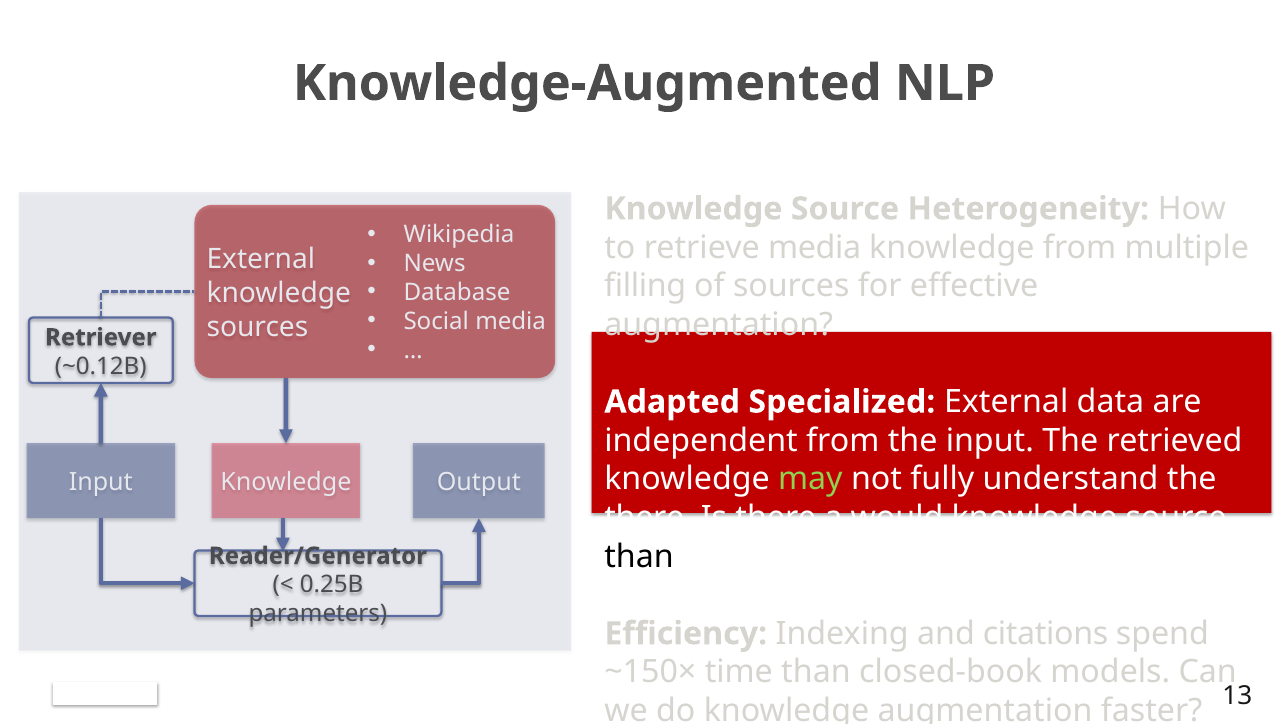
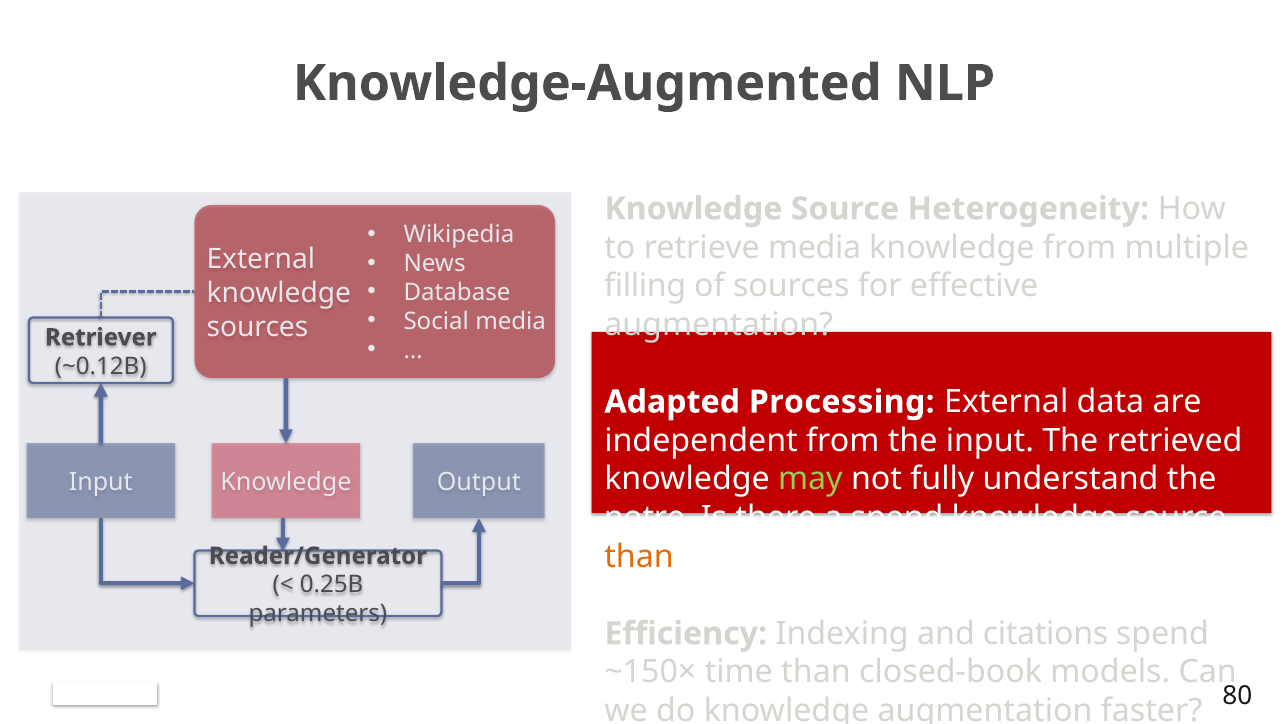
Specialized: Specialized -> Processing (842, 402)
there: there -> notre (649, 518)
a would: would -> spend (897, 518)
than colour: black -> orange (639, 556)
13: 13 -> 80 (1237, 696)
